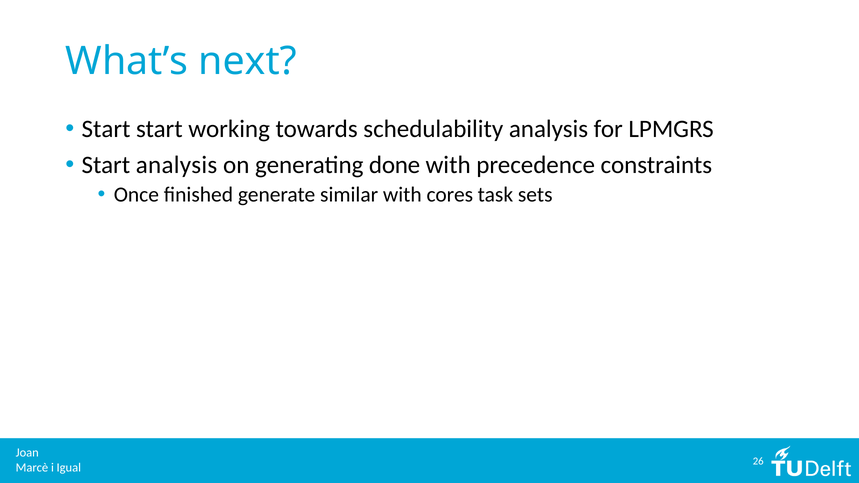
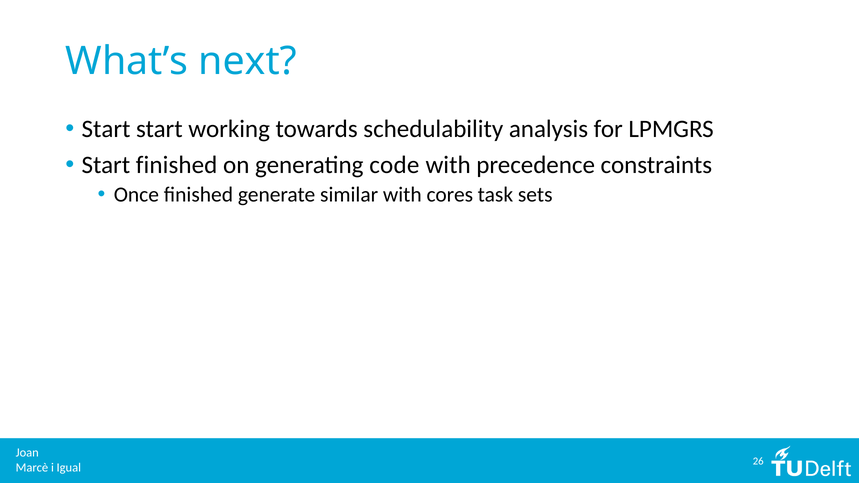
Start analysis: analysis -> finished (177, 165)
done: done -> code (394, 165)
